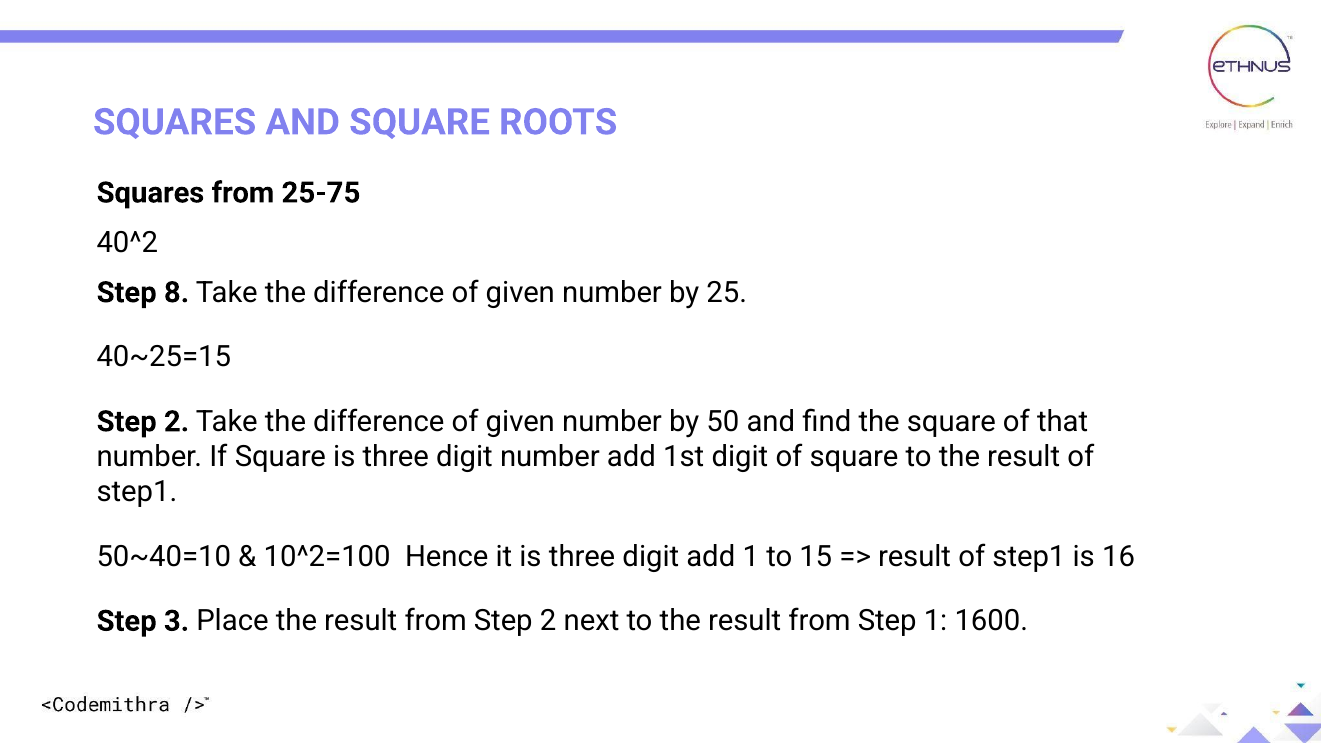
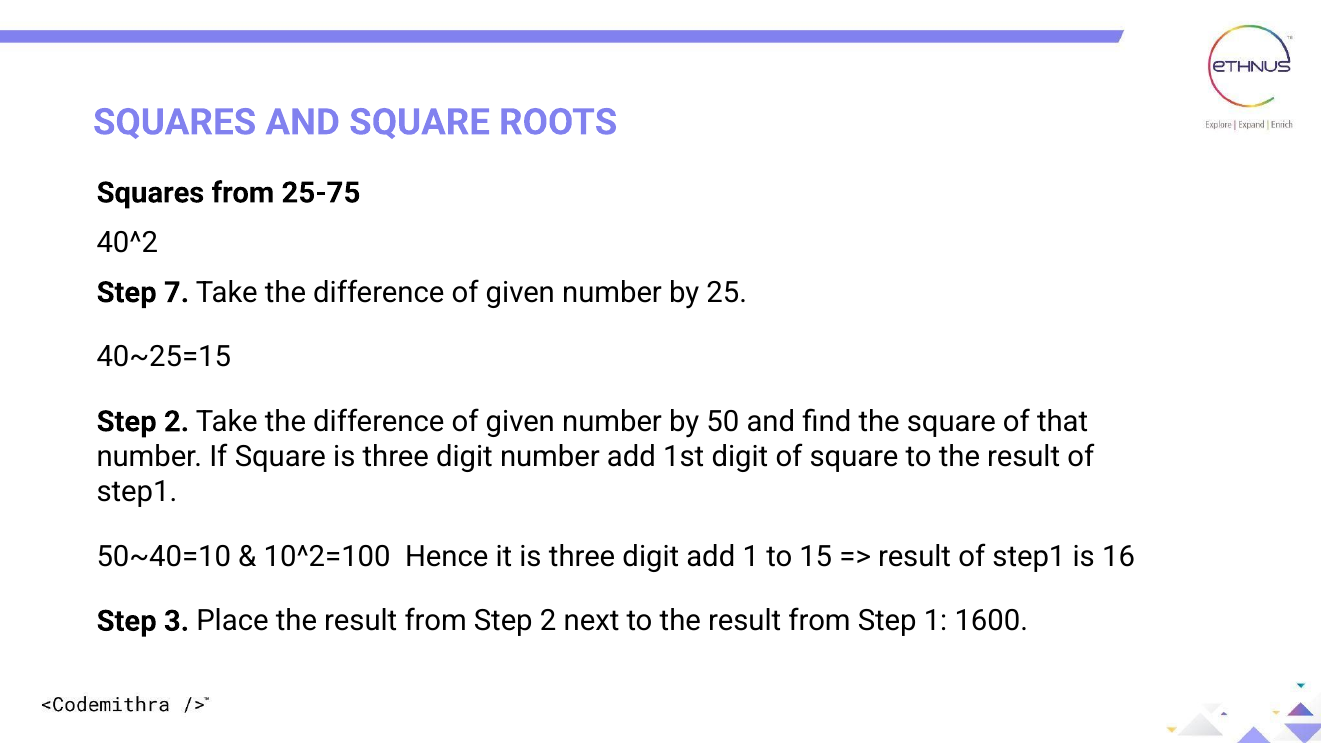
8: 8 -> 7 (177, 293)
